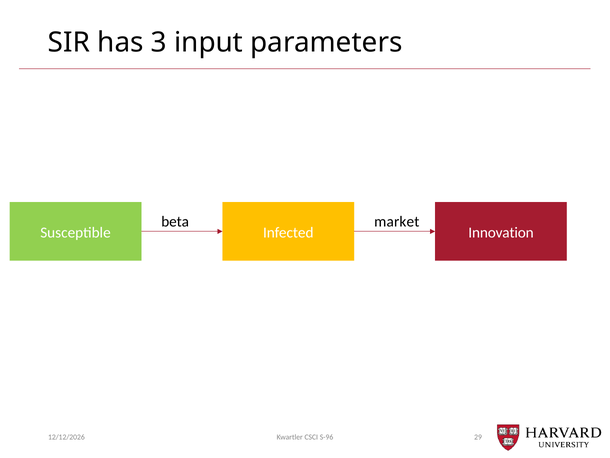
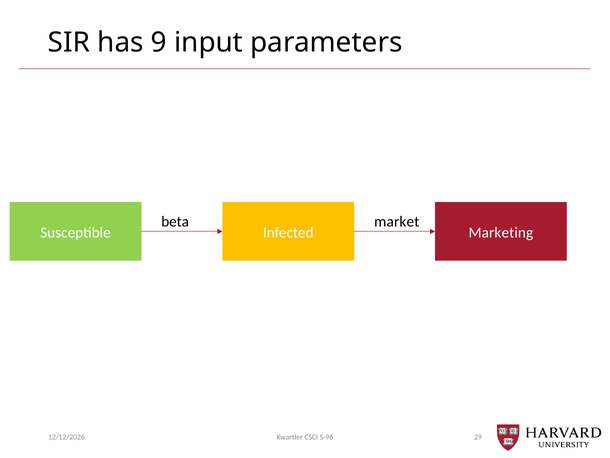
3: 3 -> 9 (159, 42)
Innovation: Innovation -> Marketing (501, 232)
